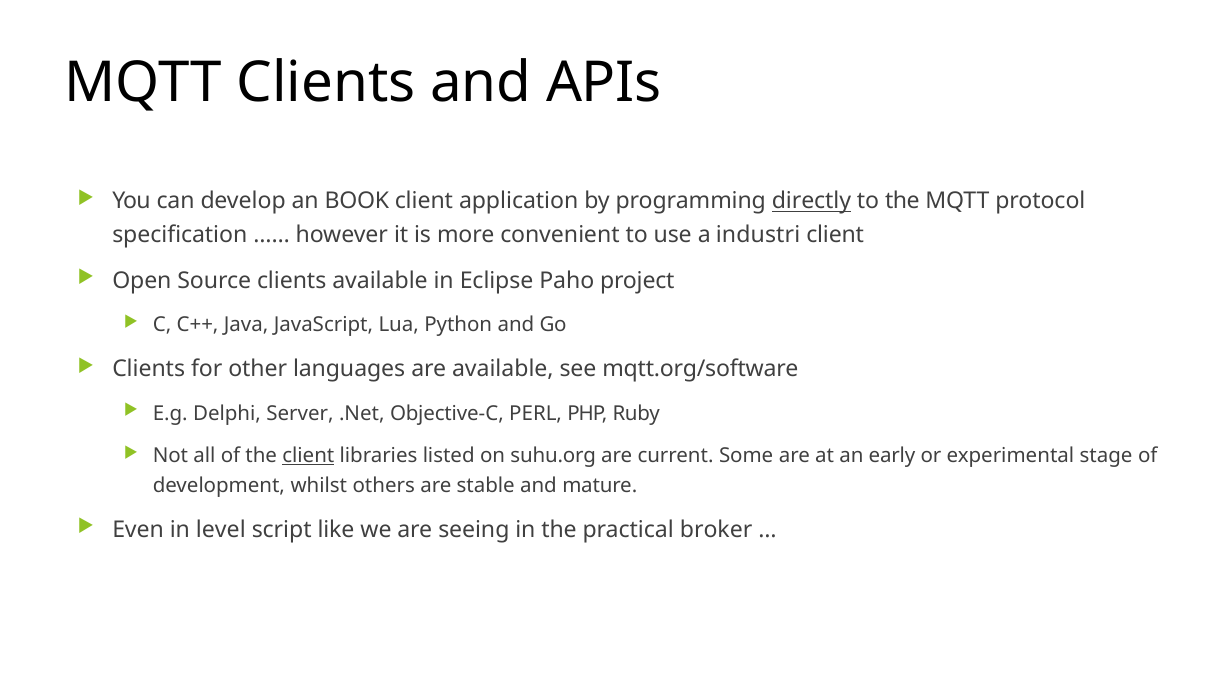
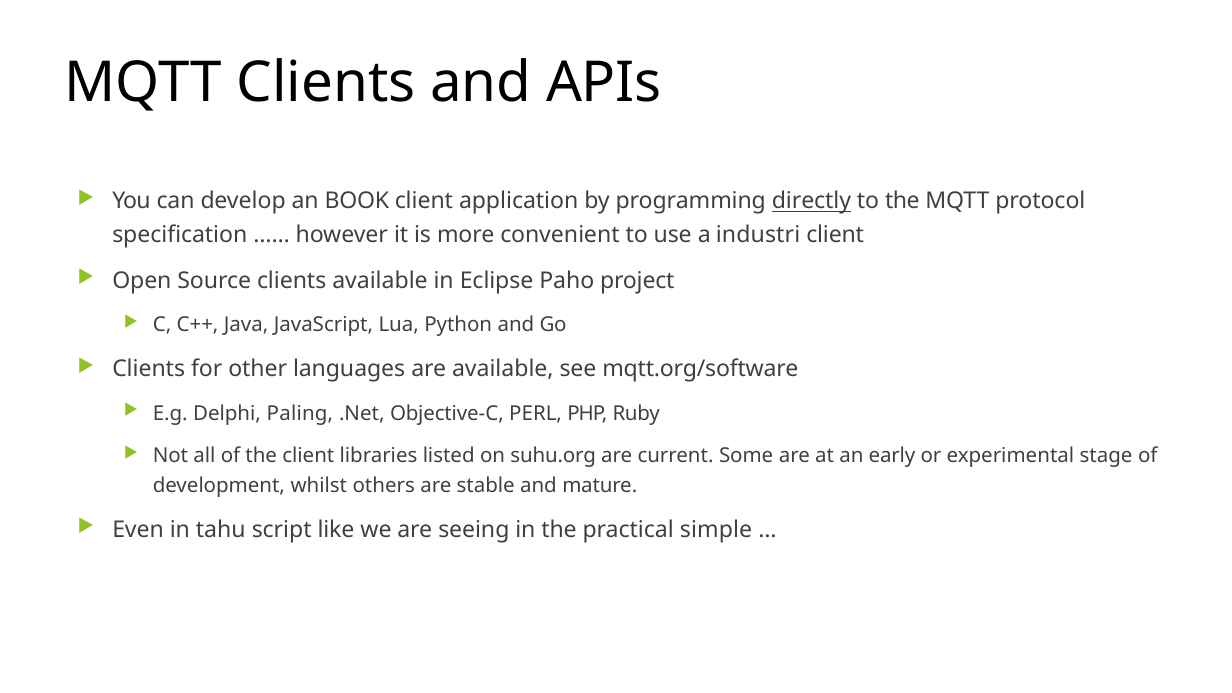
Server: Server -> Paling (300, 413)
client underline: present -> none (308, 456)
level: level -> tahu (221, 530)
broker: broker -> simple (716, 530)
